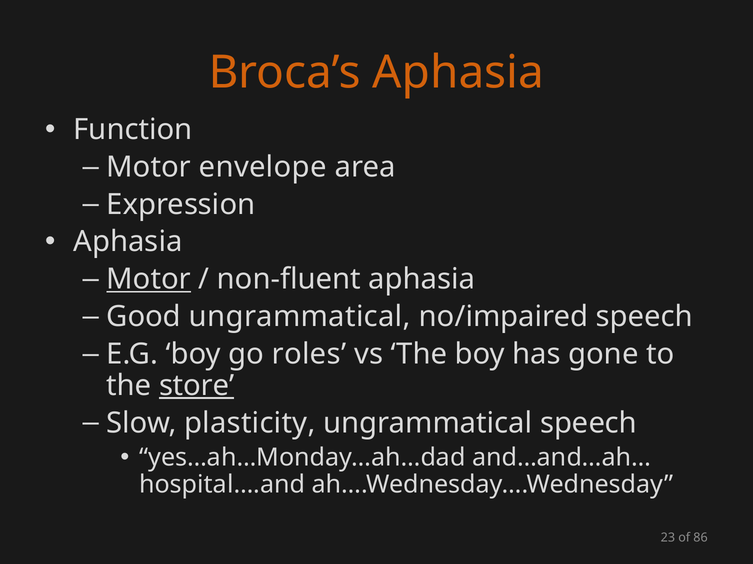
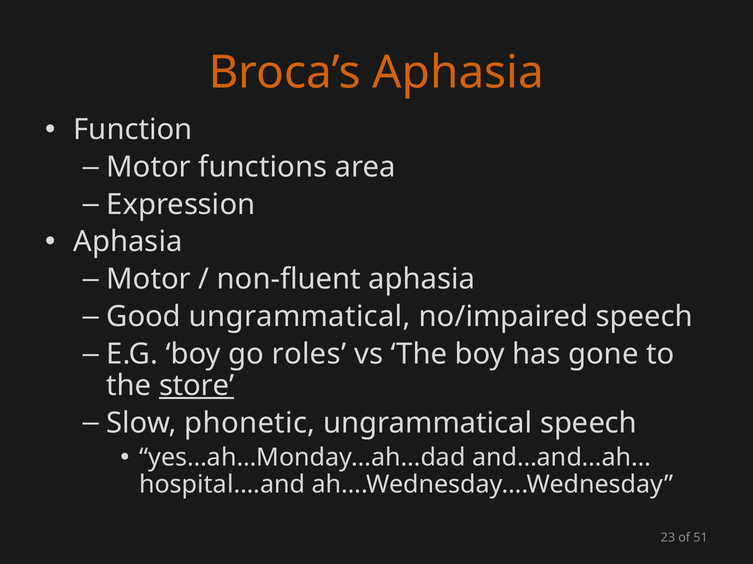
envelope: envelope -> functions (263, 167)
Motor underline: present -> none (149, 280)
plasticity: plasticity -> phonetic (250, 423)
86: 86 -> 51 (701, 538)
